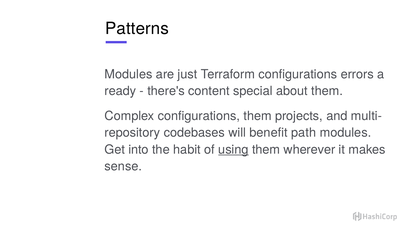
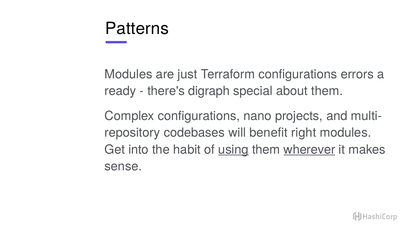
content: content -> digraph (209, 91)
configurations them: them -> nano (258, 116)
path: path -> right (304, 133)
wherever underline: none -> present (309, 149)
